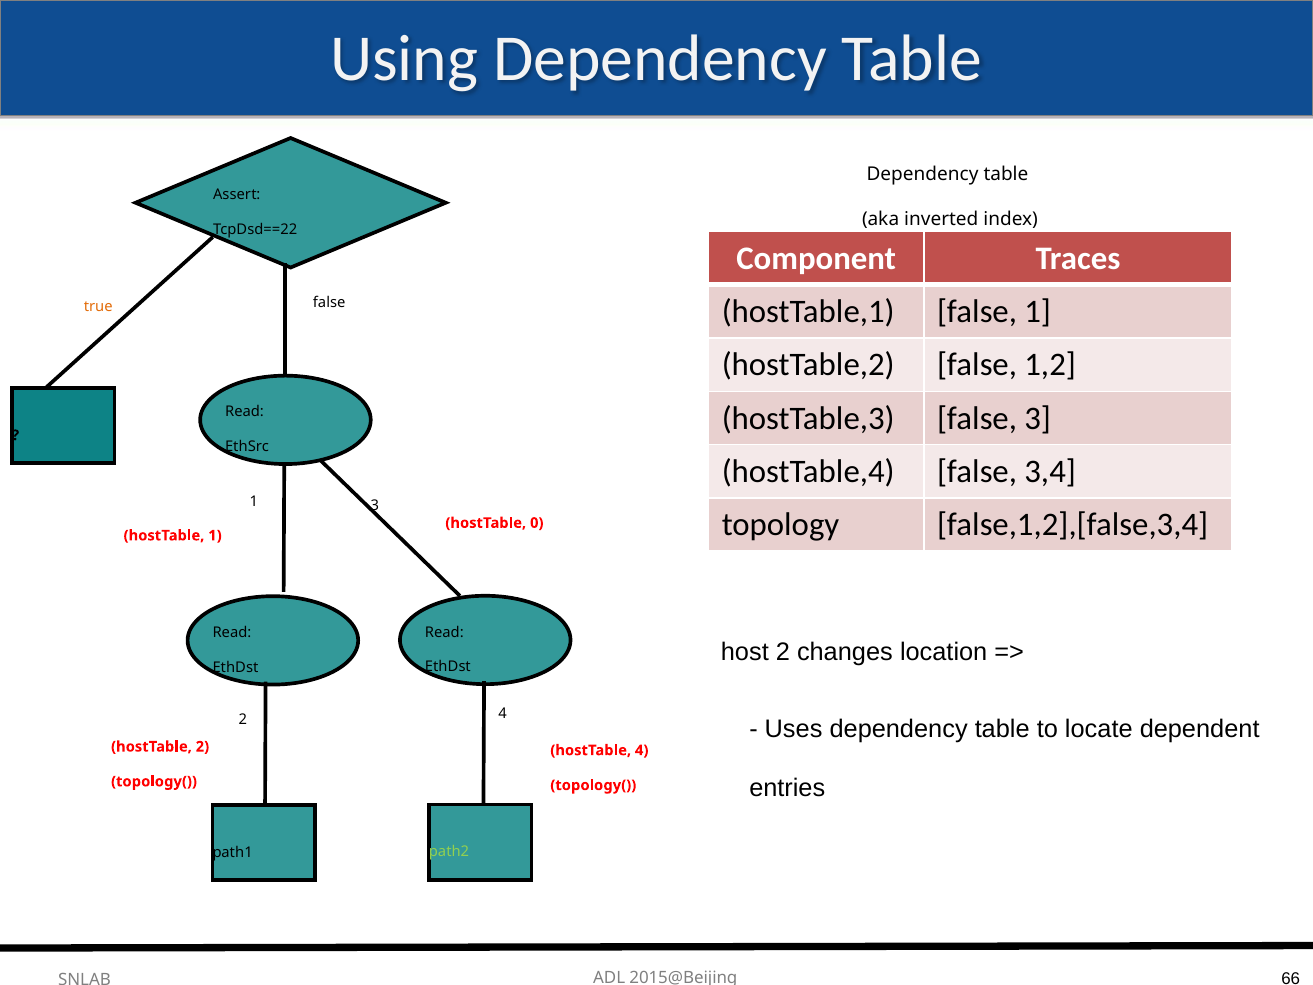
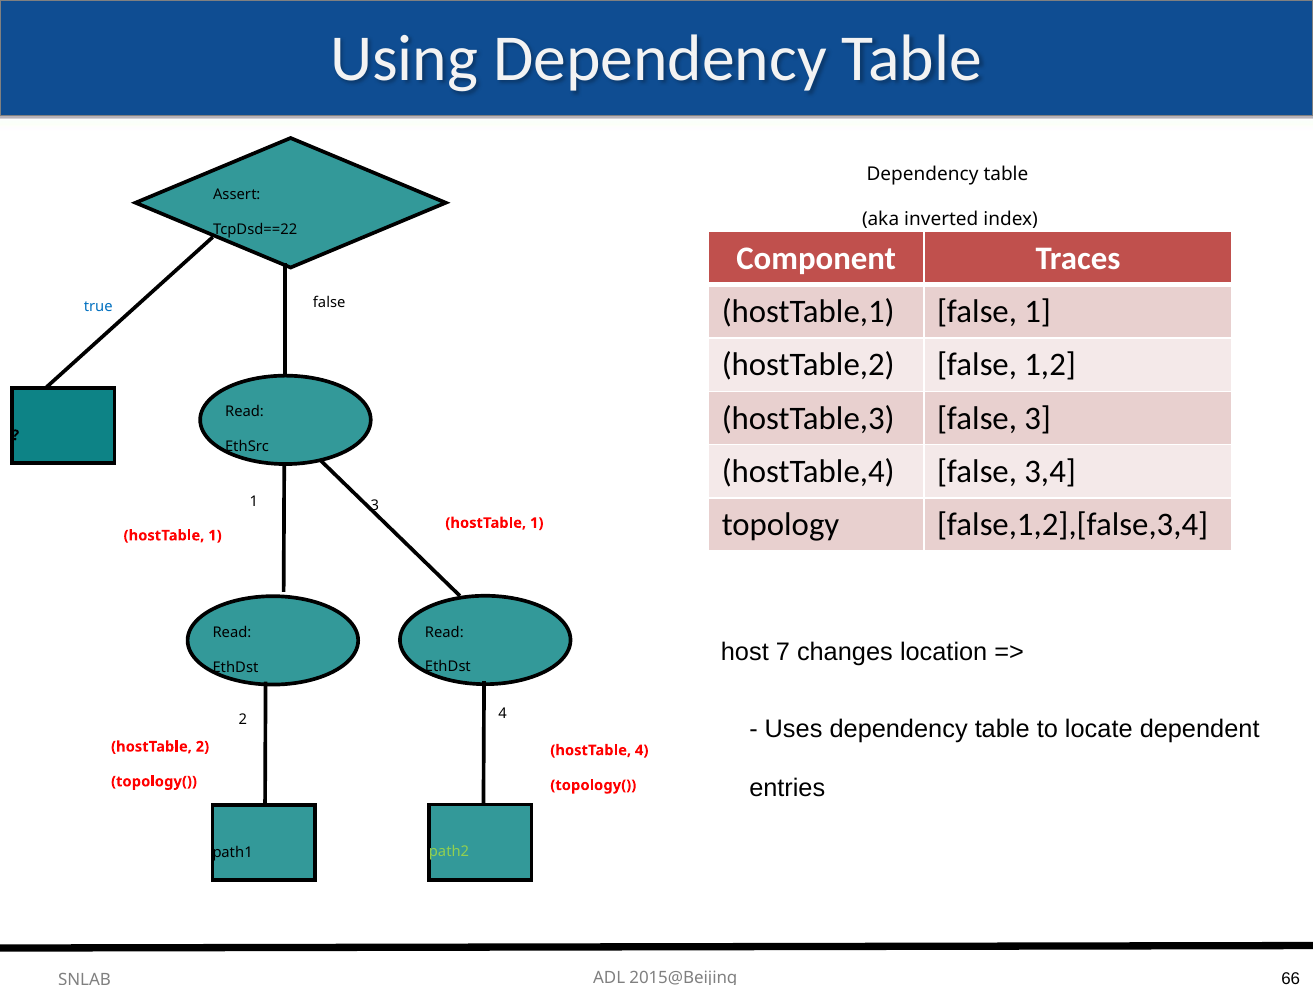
true colour: orange -> blue (98, 306)
0: 0 -> 1 (537, 523)
host 2: 2 -> 7 (783, 652)
